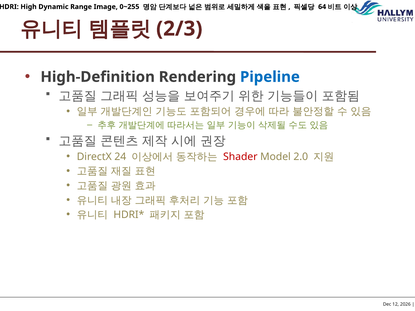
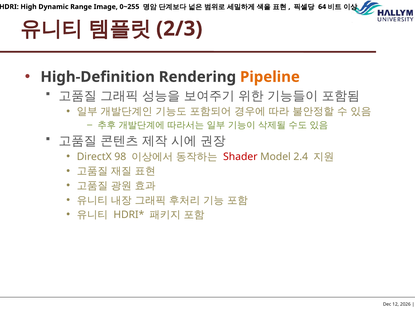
Pipeline colour: blue -> orange (270, 77)
24: 24 -> 98 (120, 157)
2.0: 2.0 -> 2.4 (301, 157)
